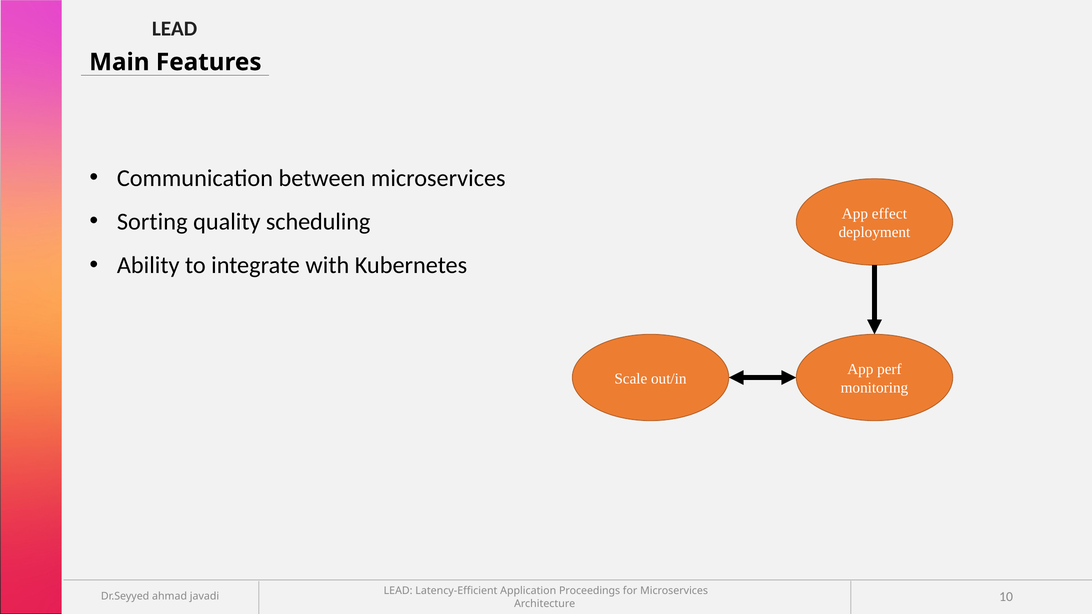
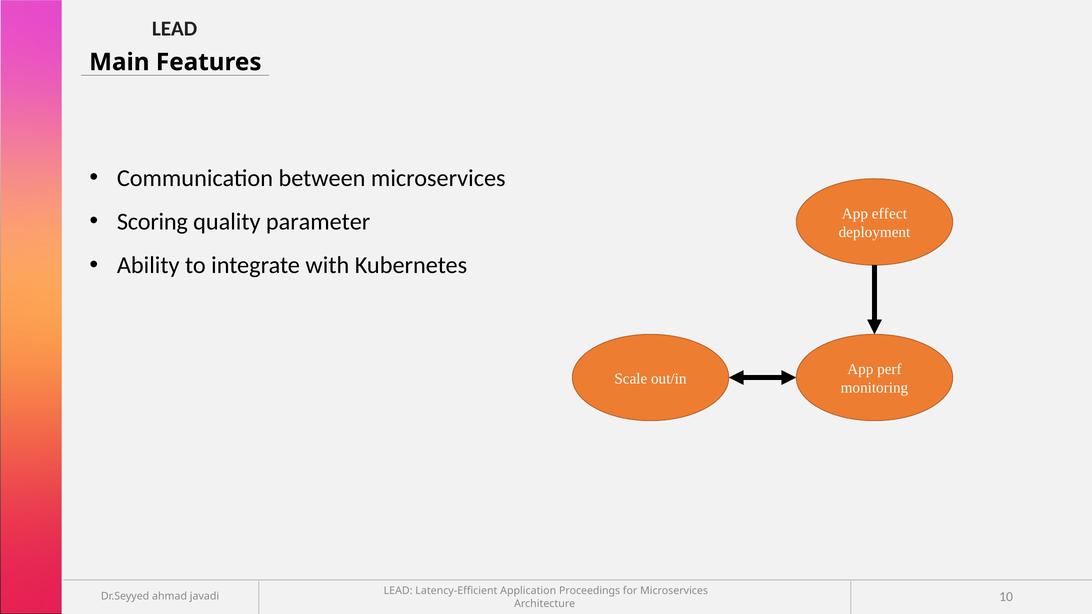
Sorting: Sorting -> Scoring (152, 222)
scheduling: scheduling -> parameter (318, 222)
